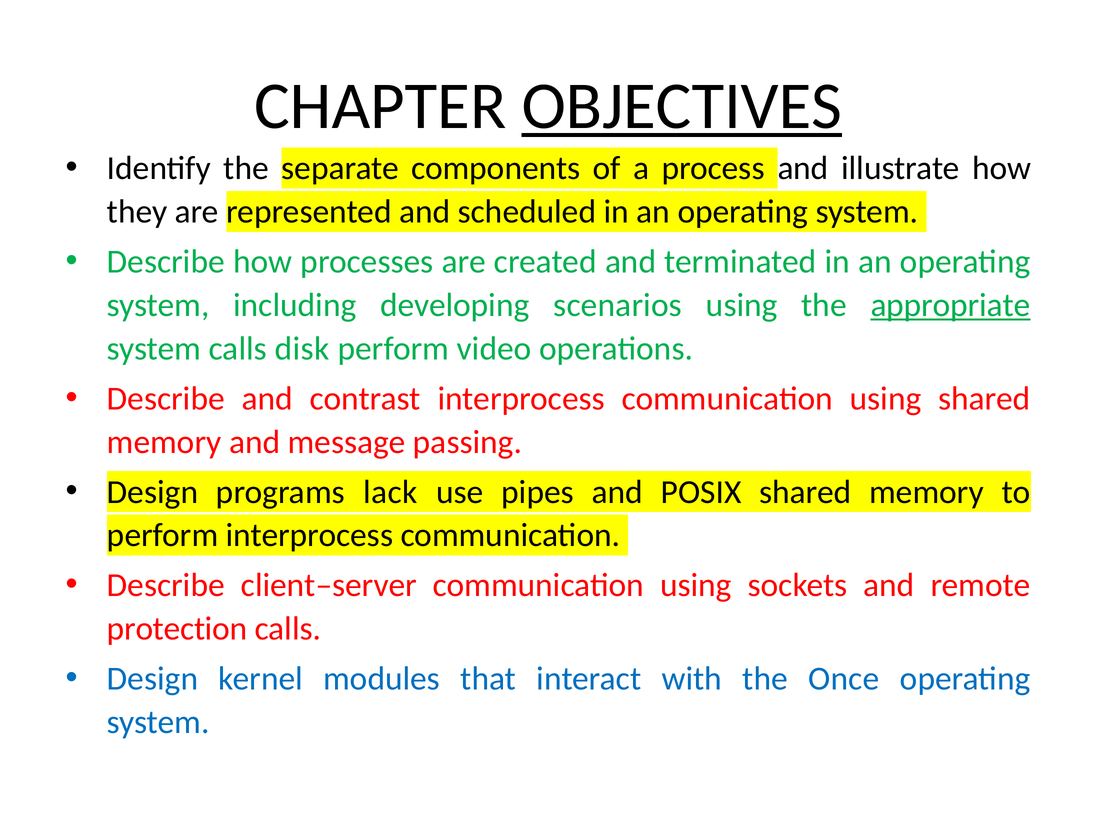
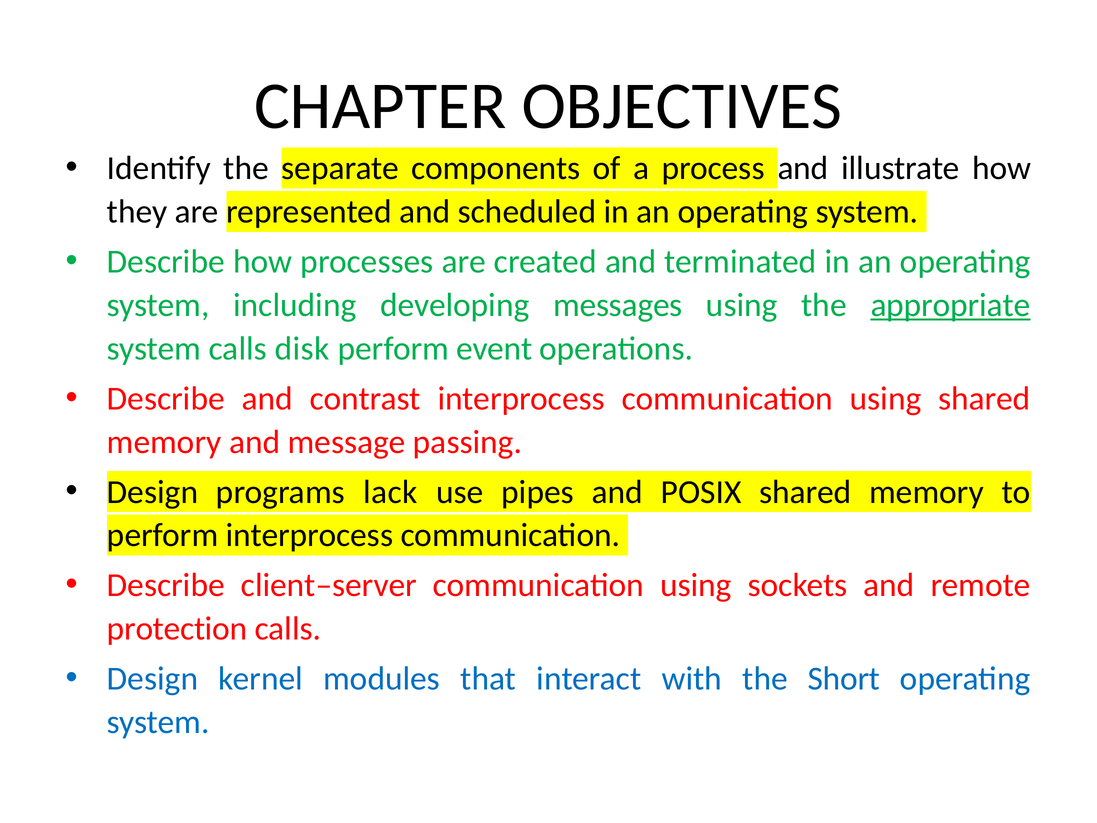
OBJECTIVES underline: present -> none (682, 106)
scenarios: scenarios -> messages (618, 305)
video: video -> event (494, 348)
Once: Once -> Short (844, 679)
